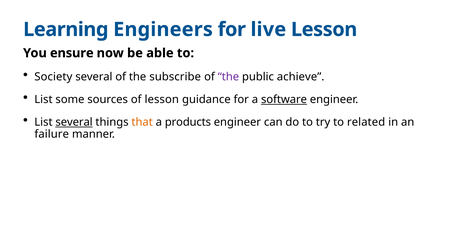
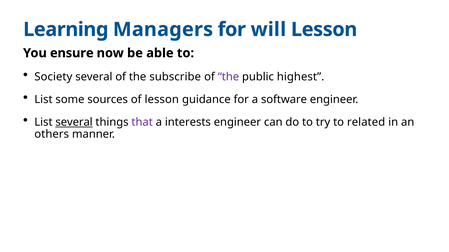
Engineers: Engineers -> Managers (163, 30)
live: live -> will (268, 30)
achieve: achieve -> highest (301, 77)
software underline: present -> none (284, 100)
that colour: orange -> purple (142, 122)
products: products -> interests (188, 122)
failure: failure -> others (52, 134)
